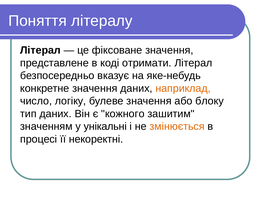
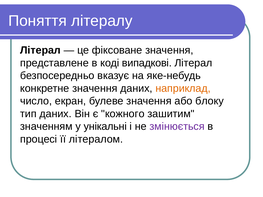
отримати: отримати -> випадкові (147, 63)
логіку: логіку -> екран (71, 101)
змінюється colour: orange -> purple (177, 127)
некоректні: некоректні -> літералом (96, 139)
